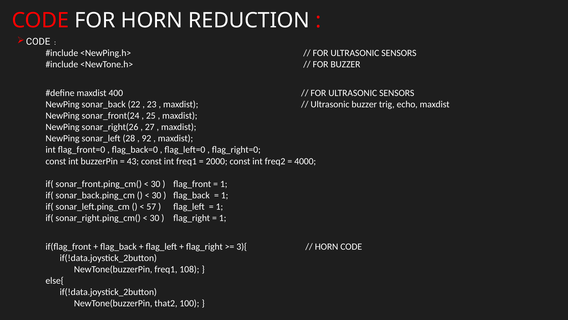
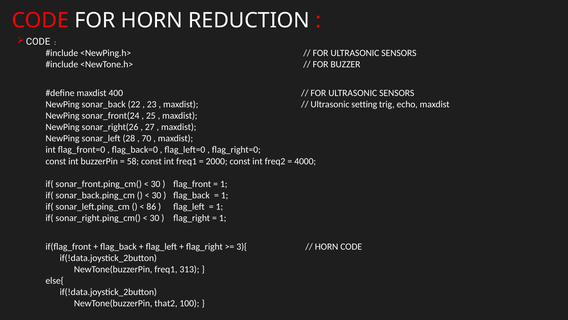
Ultrasonic buzzer: buzzer -> setting (364, 104)
92: 92 -> 70 (146, 138)
43: 43 -> 58 (133, 161)
57: 57 -> 86 (151, 206)
108: 108 -> 313 (189, 269)
